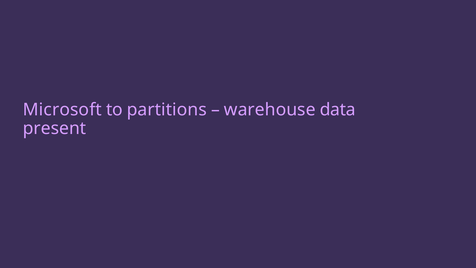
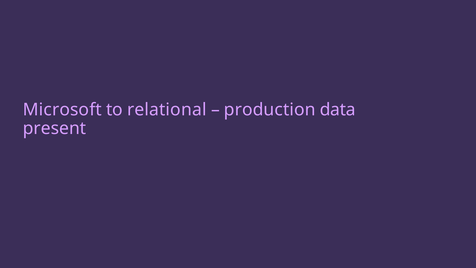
partitions: partitions -> relational (167, 110)
warehouse: warehouse -> production (270, 110)
